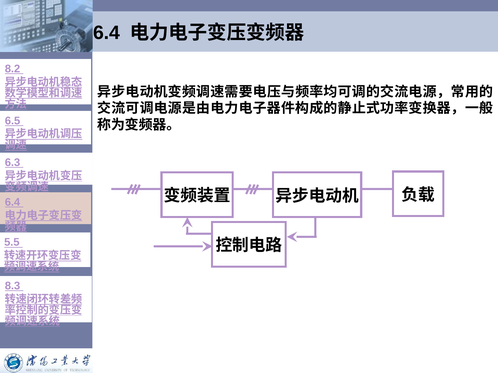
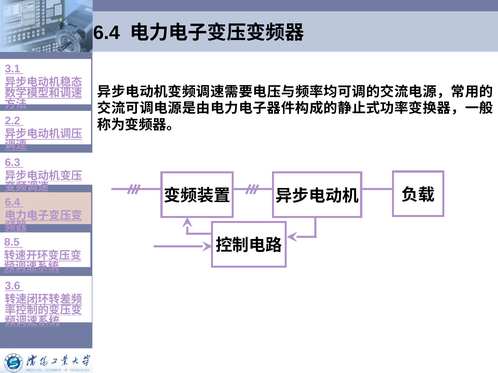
8.2: 8.2 -> 3.1 (13, 69)
6.5: 6.5 -> 2.2 (13, 121)
5.5: 5.5 -> 8.5 (12, 243)
8.3: 8.3 -> 3.6 (13, 286)
